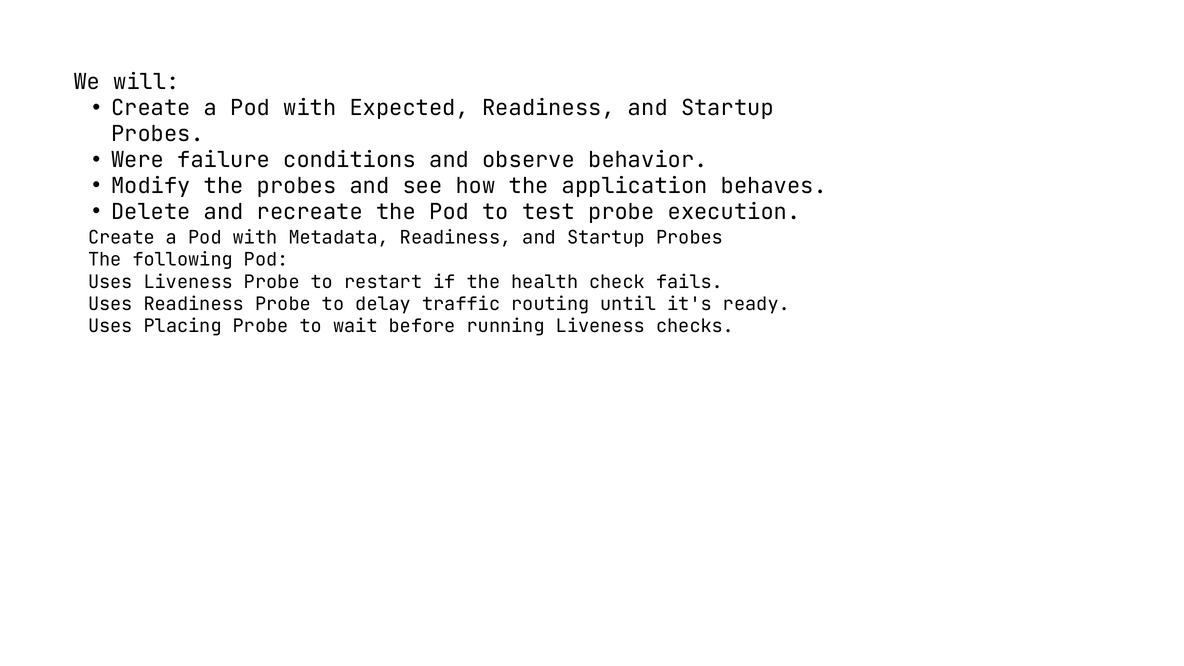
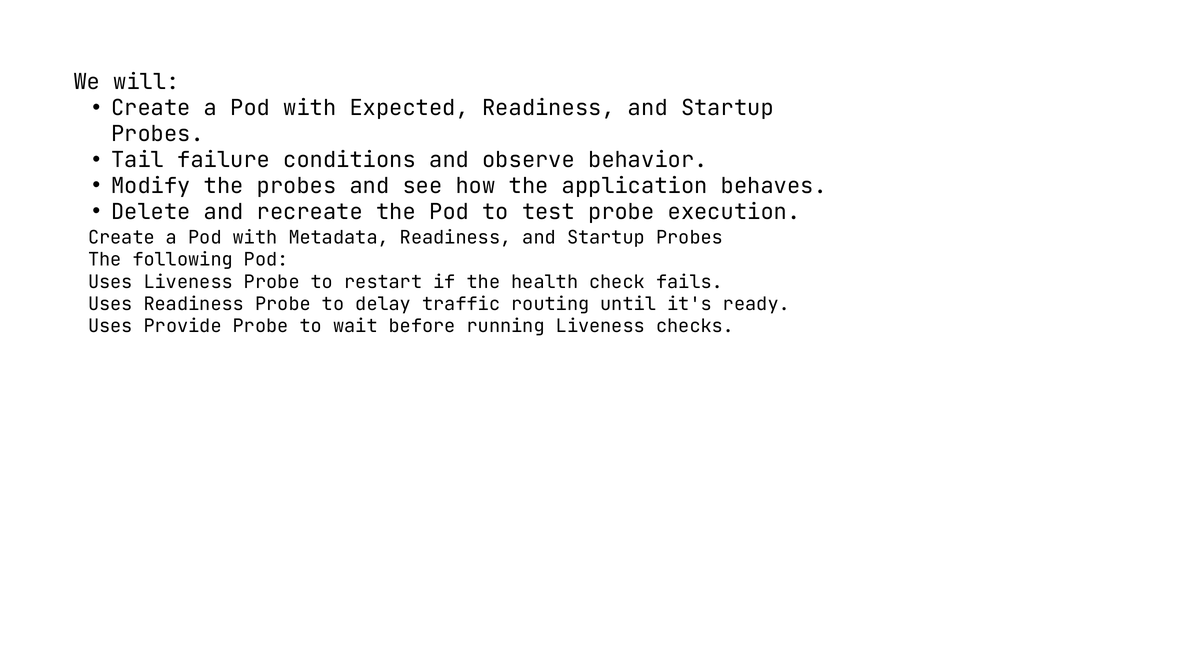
Were: Were -> Tail (138, 160)
Placing: Placing -> Provide (183, 326)
